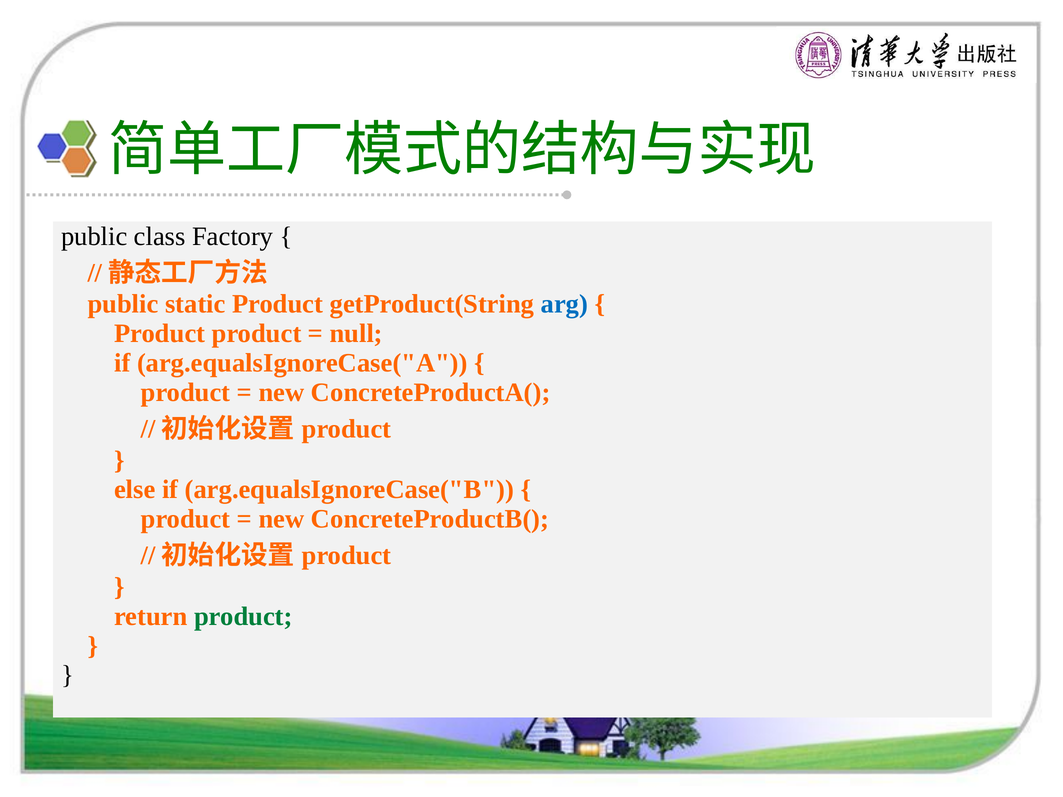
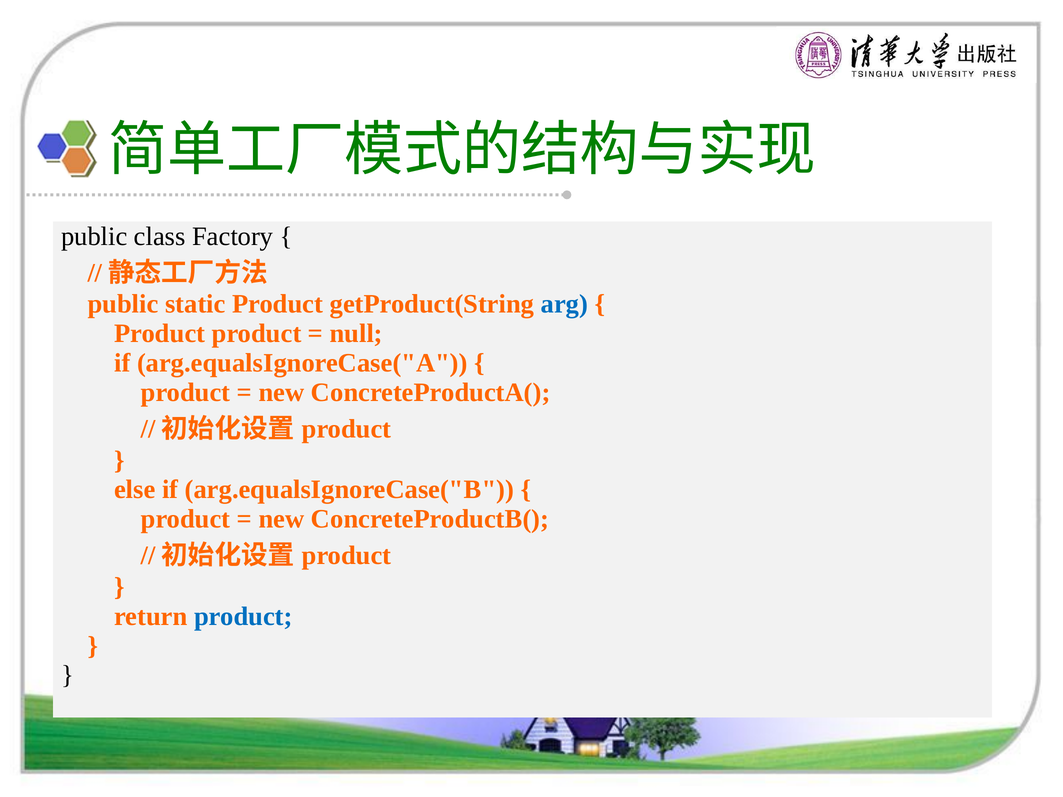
product colour: green -> blue (243, 617)
